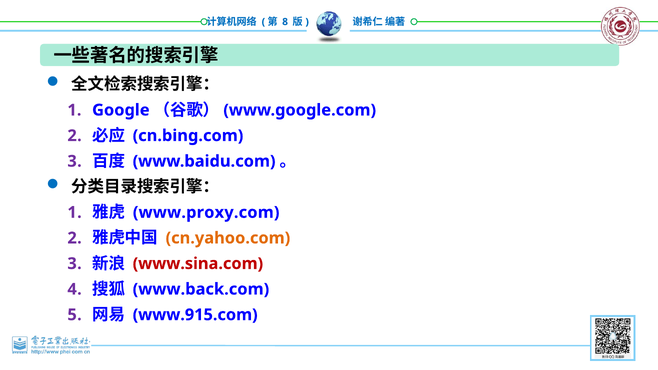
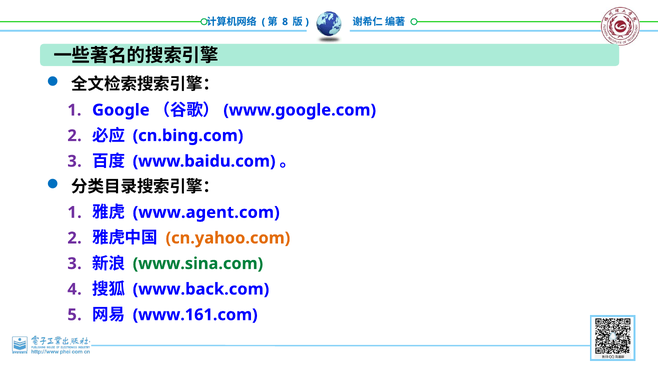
www.proxy.com: www.proxy.com -> www.agent.com (206, 213)
www.sina.com colour: red -> green (198, 264)
www.915.com: www.915.com -> www.161.com (195, 315)
